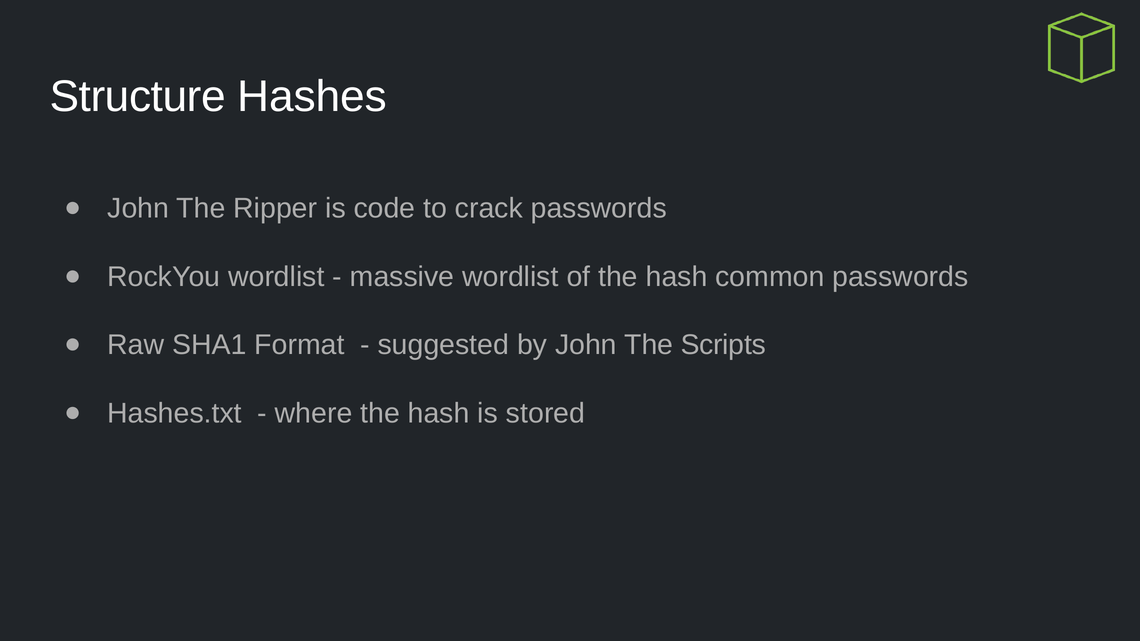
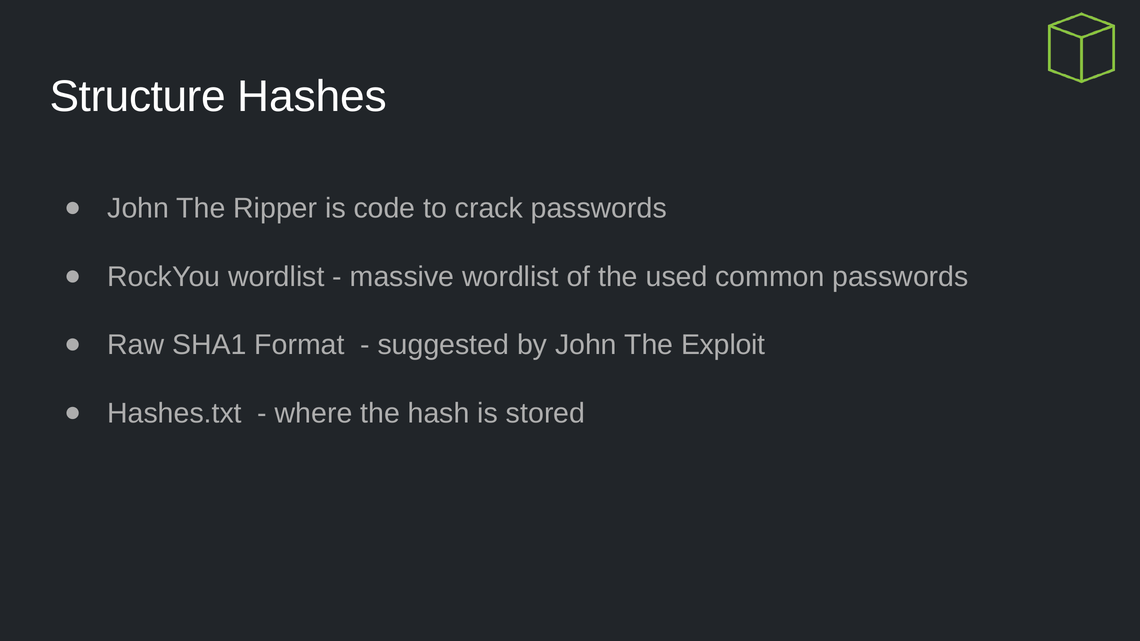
of the hash: hash -> used (677, 277)
Scripts: Scripts -> Exploit (723, 345)
